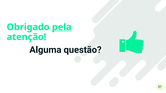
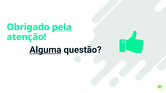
Alguma underline: none -> present (45, 50)
